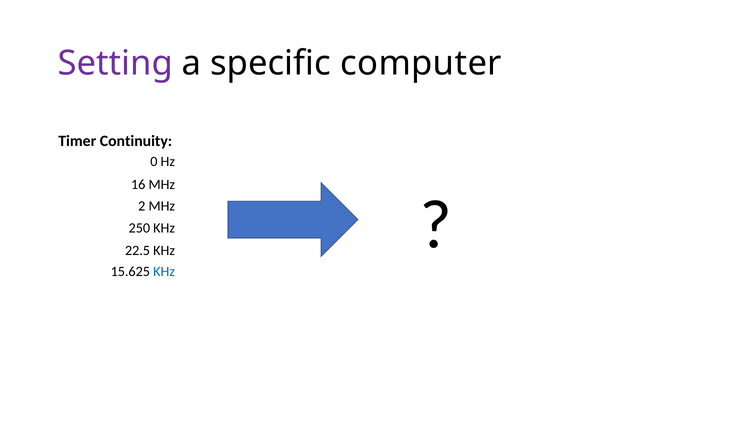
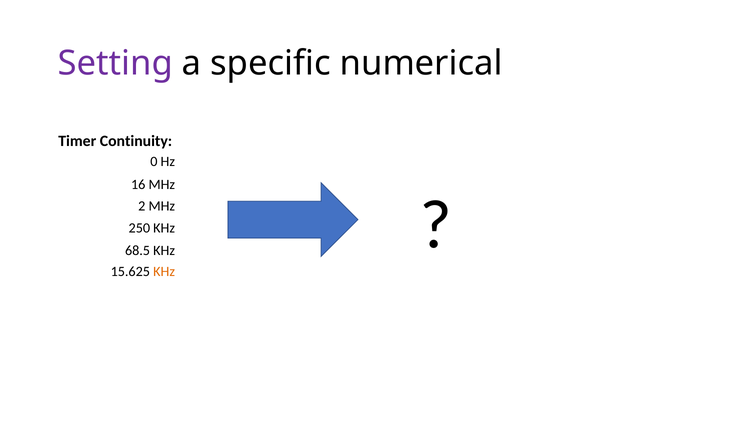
computer: computer -> numerical (421, 64)
22.5: 22.5 -> 68.5 (138, 251)
KHz colour: blue -> orange (164, 272)
